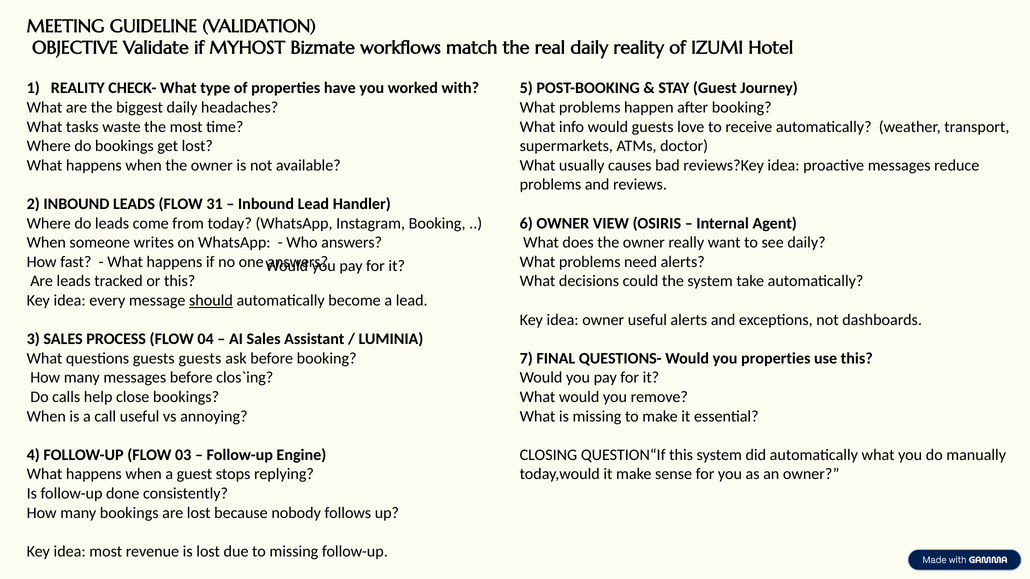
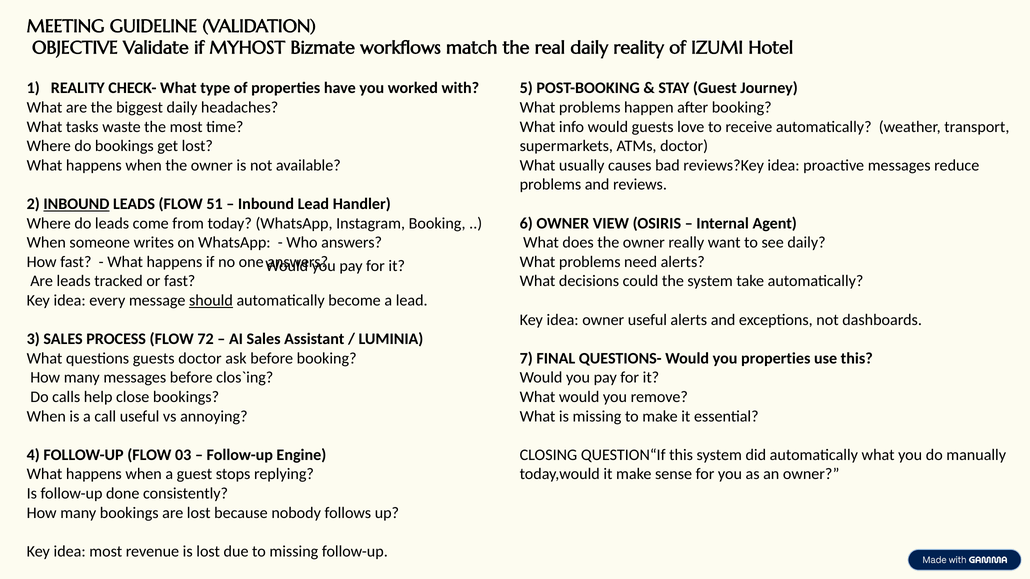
INBOUND underline: none -> present (76, 204)
31: 31 -> 51 (215, 204)
or this: this -> fast (180, 281)
04: 04 -> 72 (206, 339)
guests guests: guests -> doctor (200, 359)
